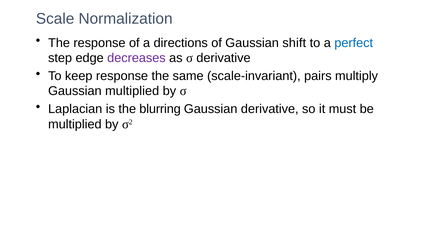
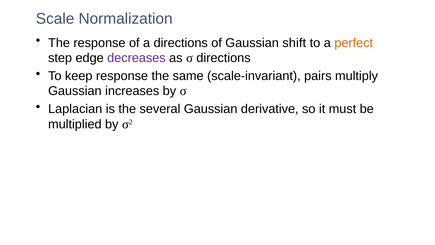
perfect colour: blue -> orange (354, 43)
σ derivative: derivative -> directions (224, 58)
Gaussian multiplied: multiplied -> increases (132, 91)
blurring: blurring -> several (160, 109)
